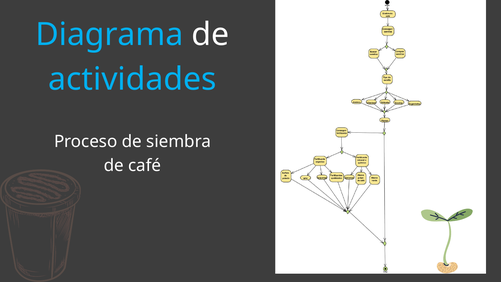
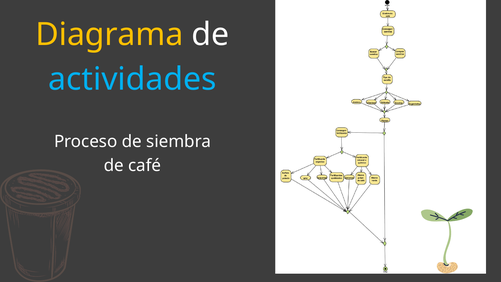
Diagrama colour: light blue -> yellow (109, 35)
